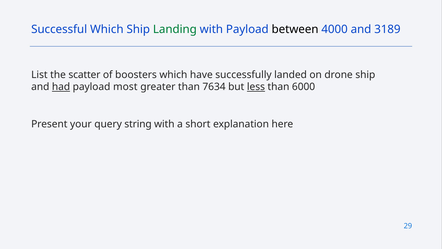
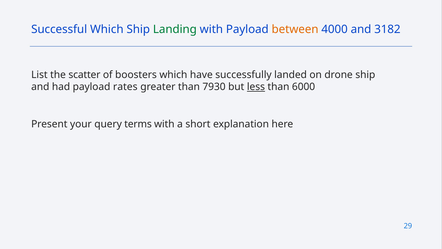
between colour: black -> orange (295, 29)
3189: 3189 -> 3182 (387, 29)
had underline: present -> none (61, 87)
most: most -> rates (125, 87)
7634: 7634 -> 7930 (214, 87)
string: string -> terms (138, 124)
